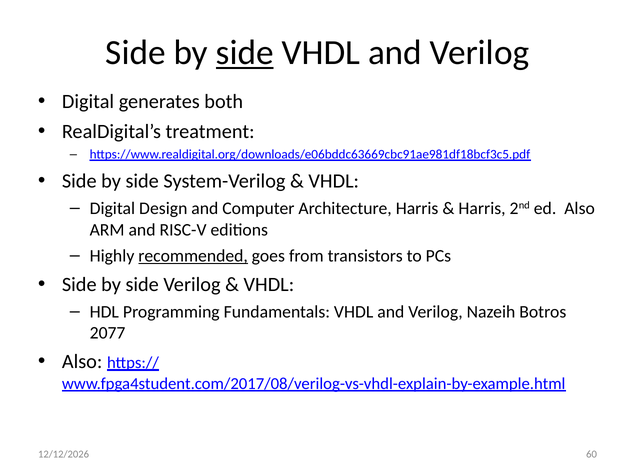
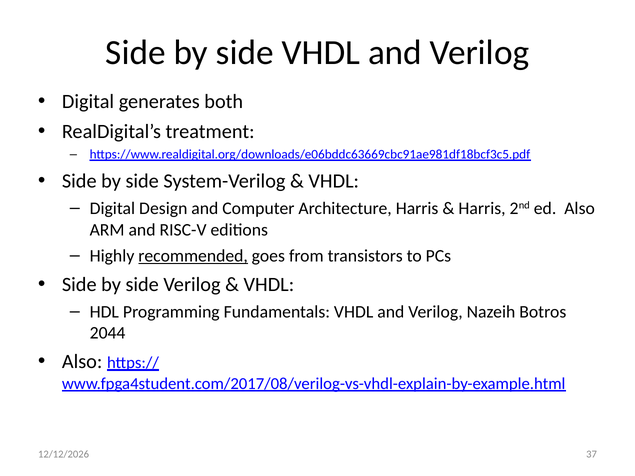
side underline: present -> none (245, 53)
2077: 2077 -> 2044 (108, 333)
60: 60 -> 37 (592, 455)
